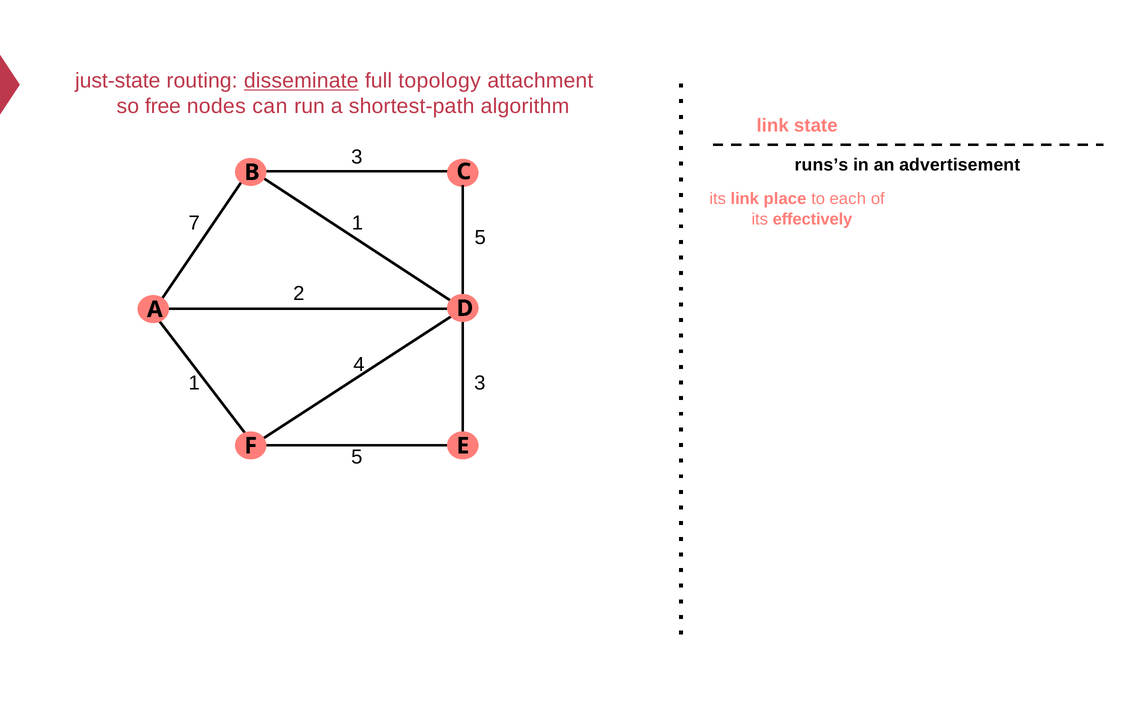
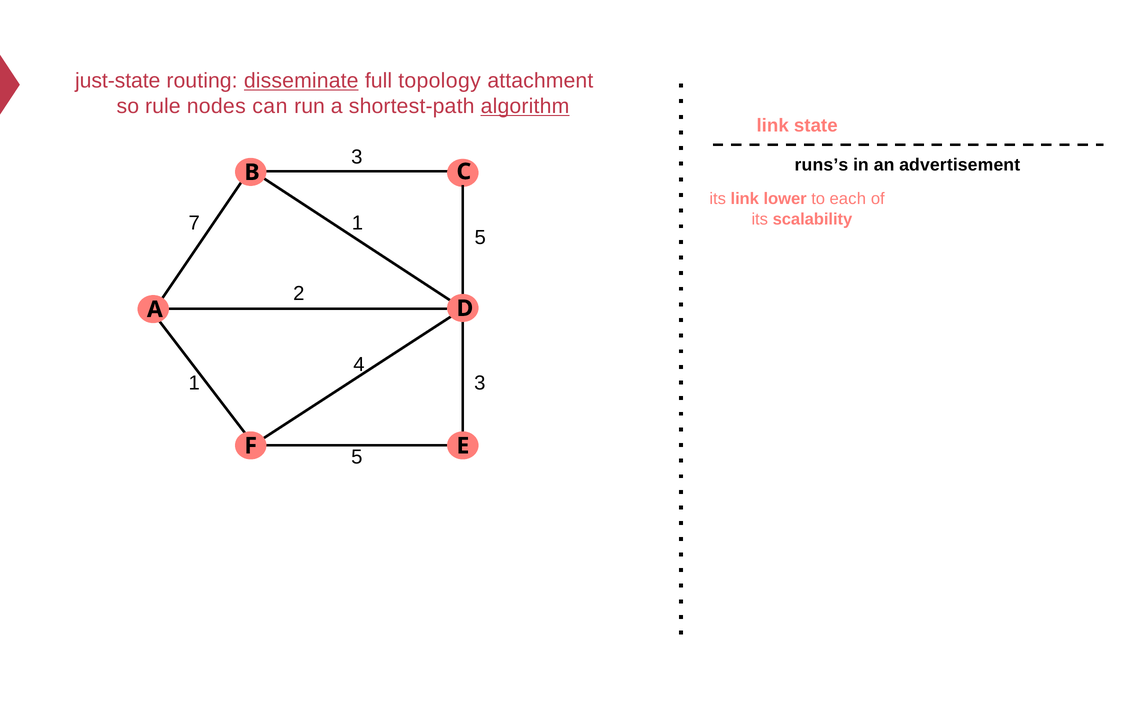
free: free -> rule (163, 106)
algorithm underline: none -> present (525, 106)
place: place -> lower (785, 199)
effectively: effectively -> scalability (812, 219)
